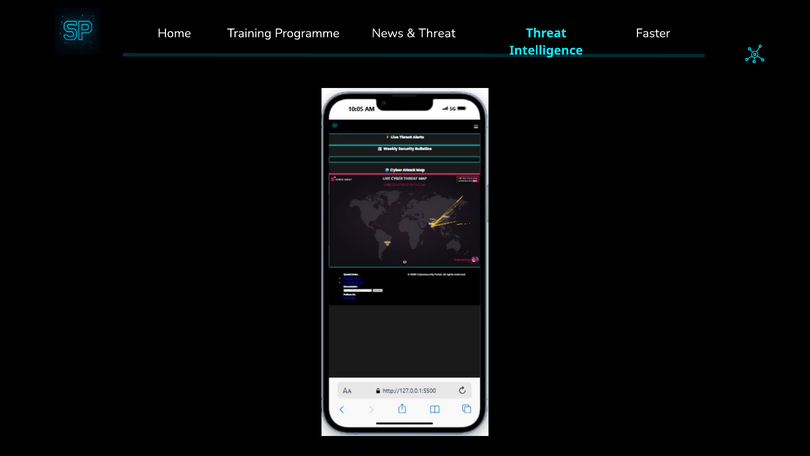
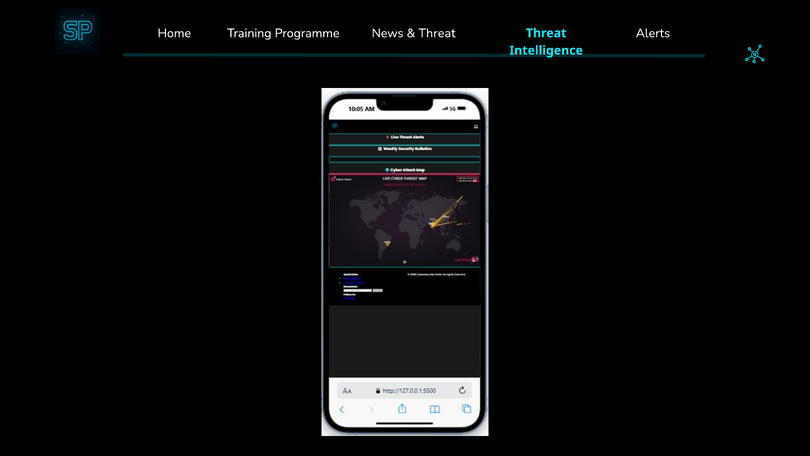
Faster: Faster -> Alerts (653, 33)
